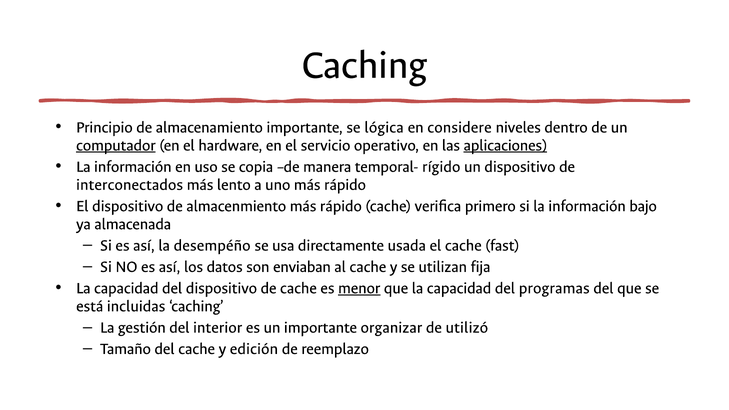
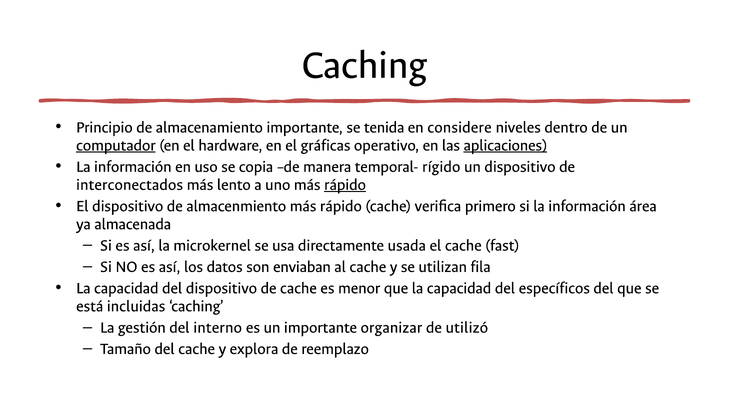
lógica: lógica -> tenida (384, 127)
servicio: servicio -> gráficas (326, 145)
rápido underline: none -> present (345, 184)
bajo: bajo -> área (643, 206)
desempéño: desempéño -> microkernel (212, 245)
fija: fija -> fila (480, 266)
menor underline: present -> none (359, 288)
programas: programas -> específicos (554, 288)
interior: interior -> interno (218, 327)
edición: edición -> explora (254, 349)
